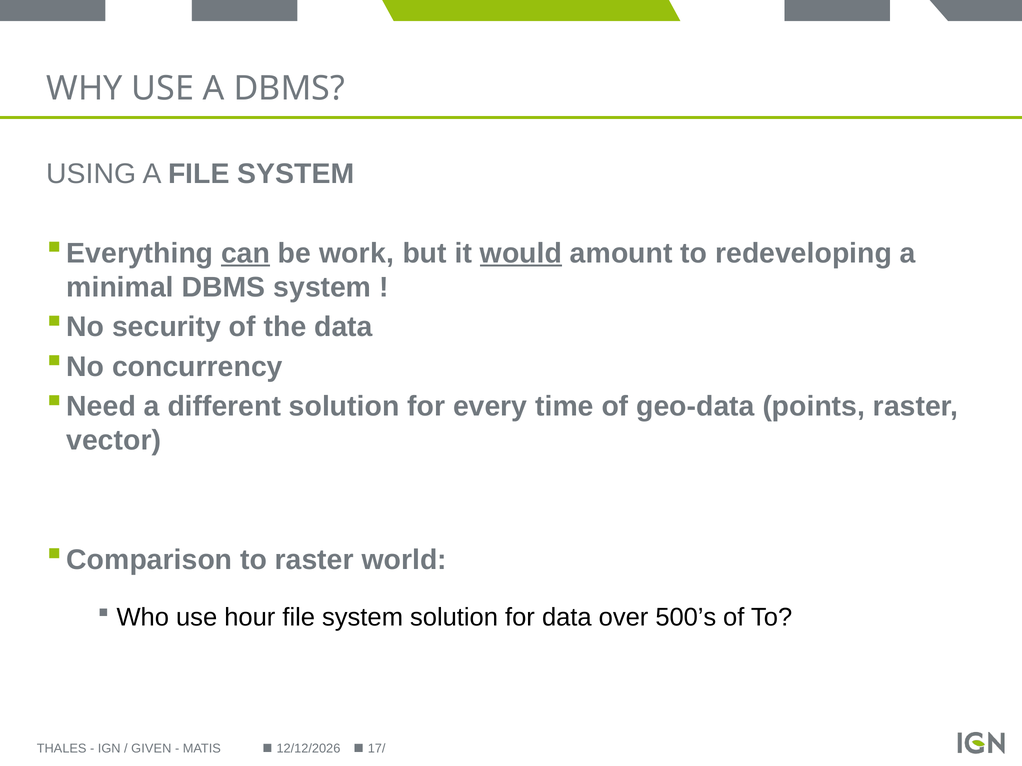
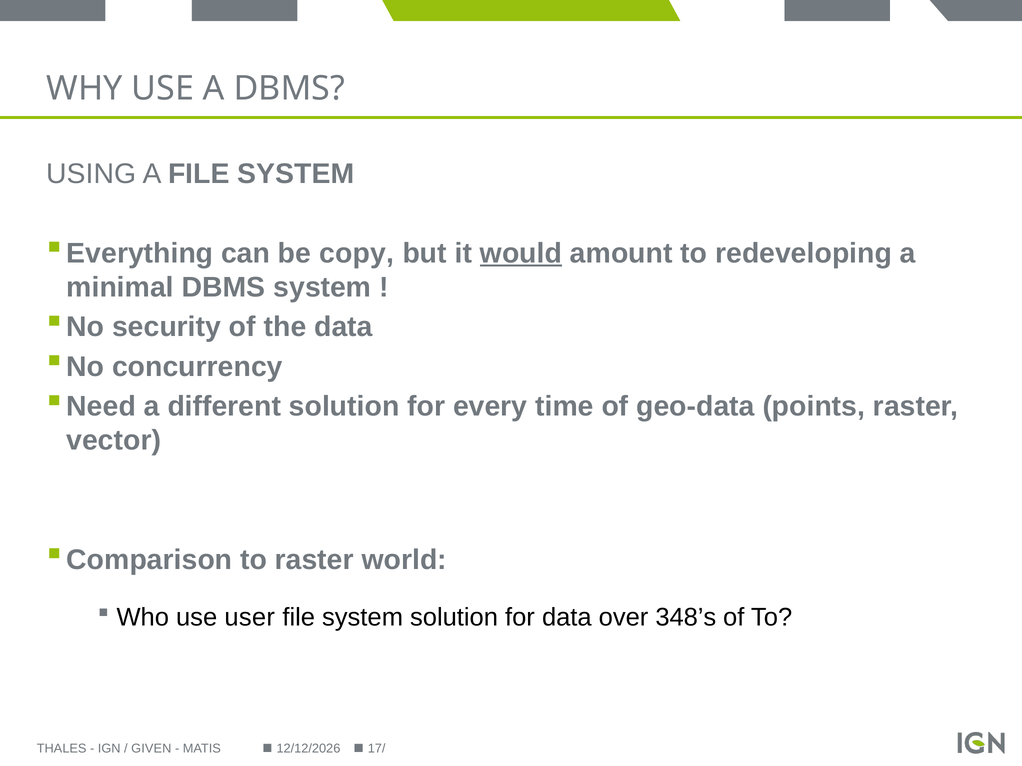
can underline: present -> none (246, 253)
work: work -> copy (357, 253)
hour: hour -> user (250, 618)
500’s: 500’s -> 348’s (686, 618)
